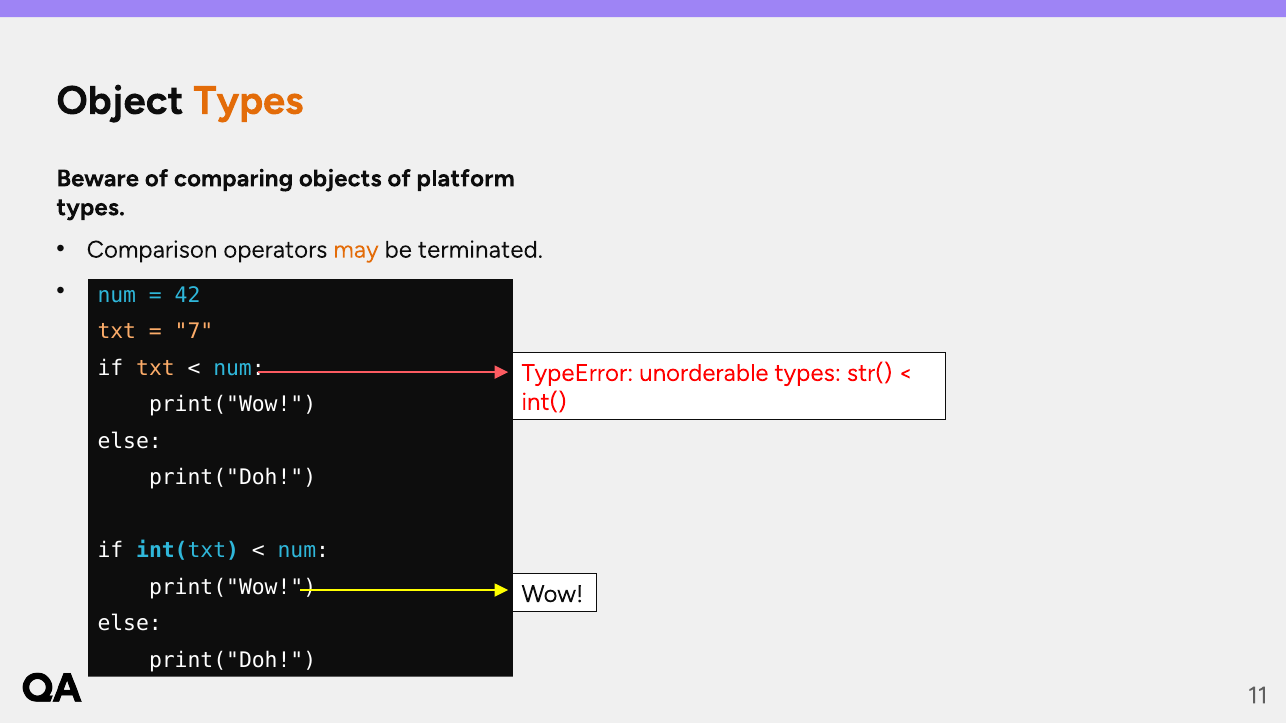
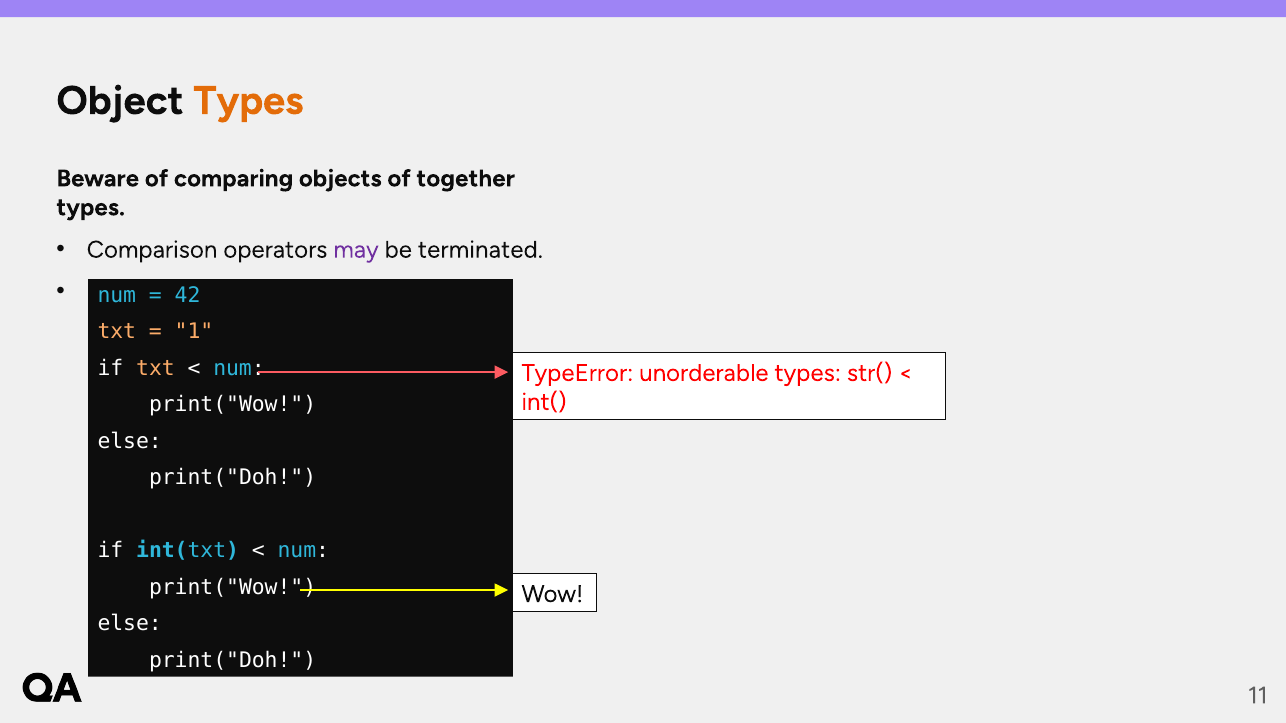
platform: platform -> together (466, 179)
may colour: orange -> purple (356, 250)
7: 7 -> 1 (194, 332)
